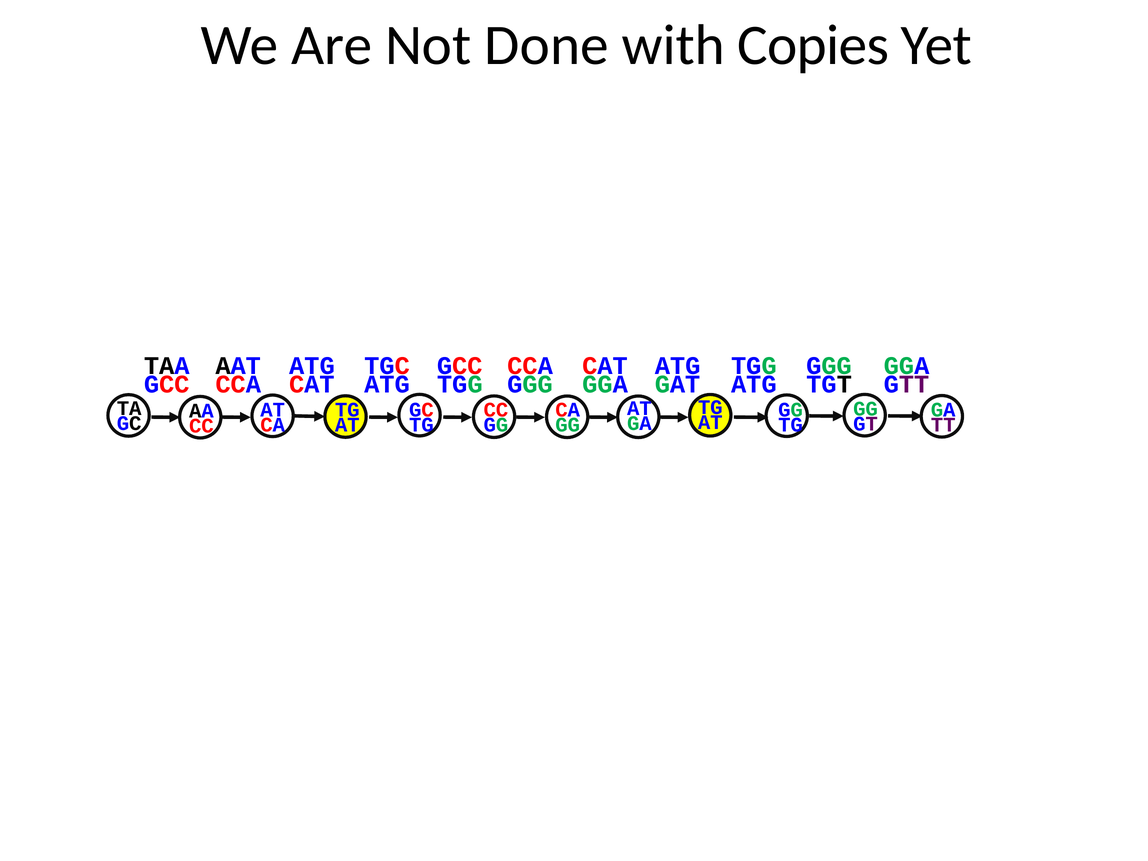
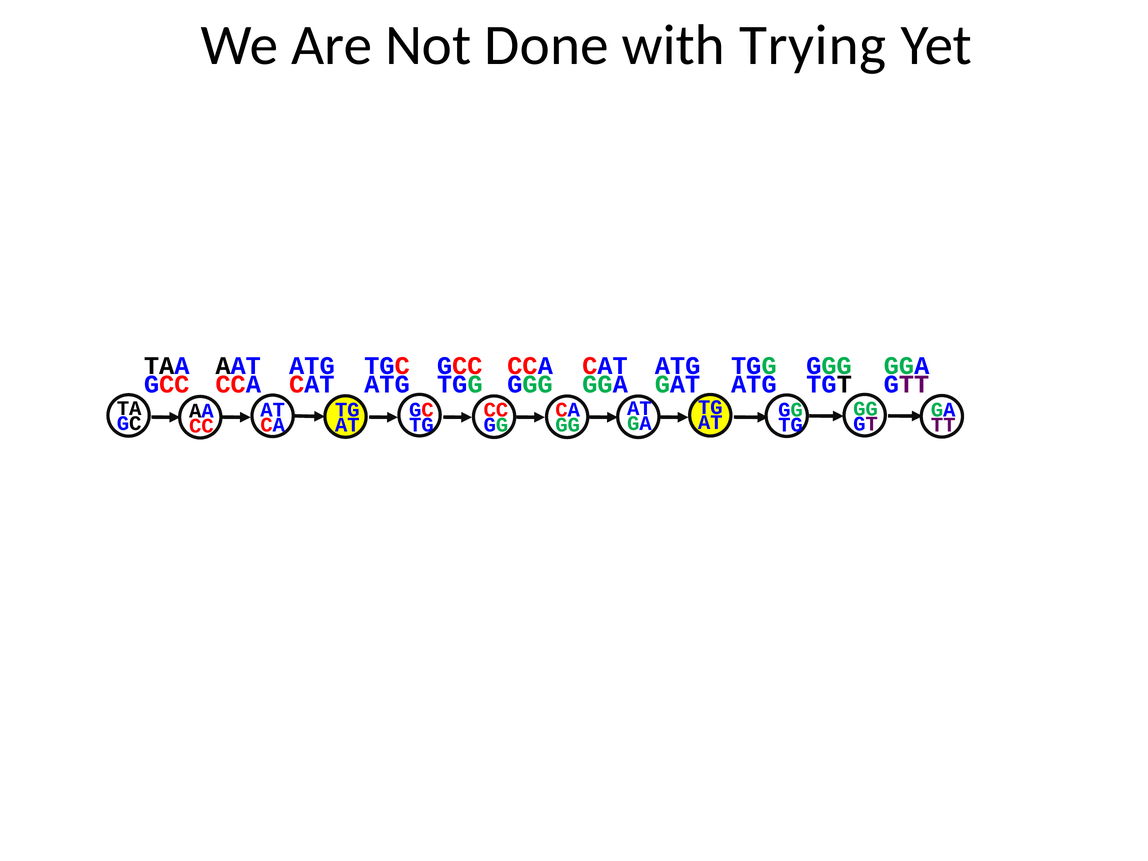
Copies: Copies -> Trying (813, 45)
